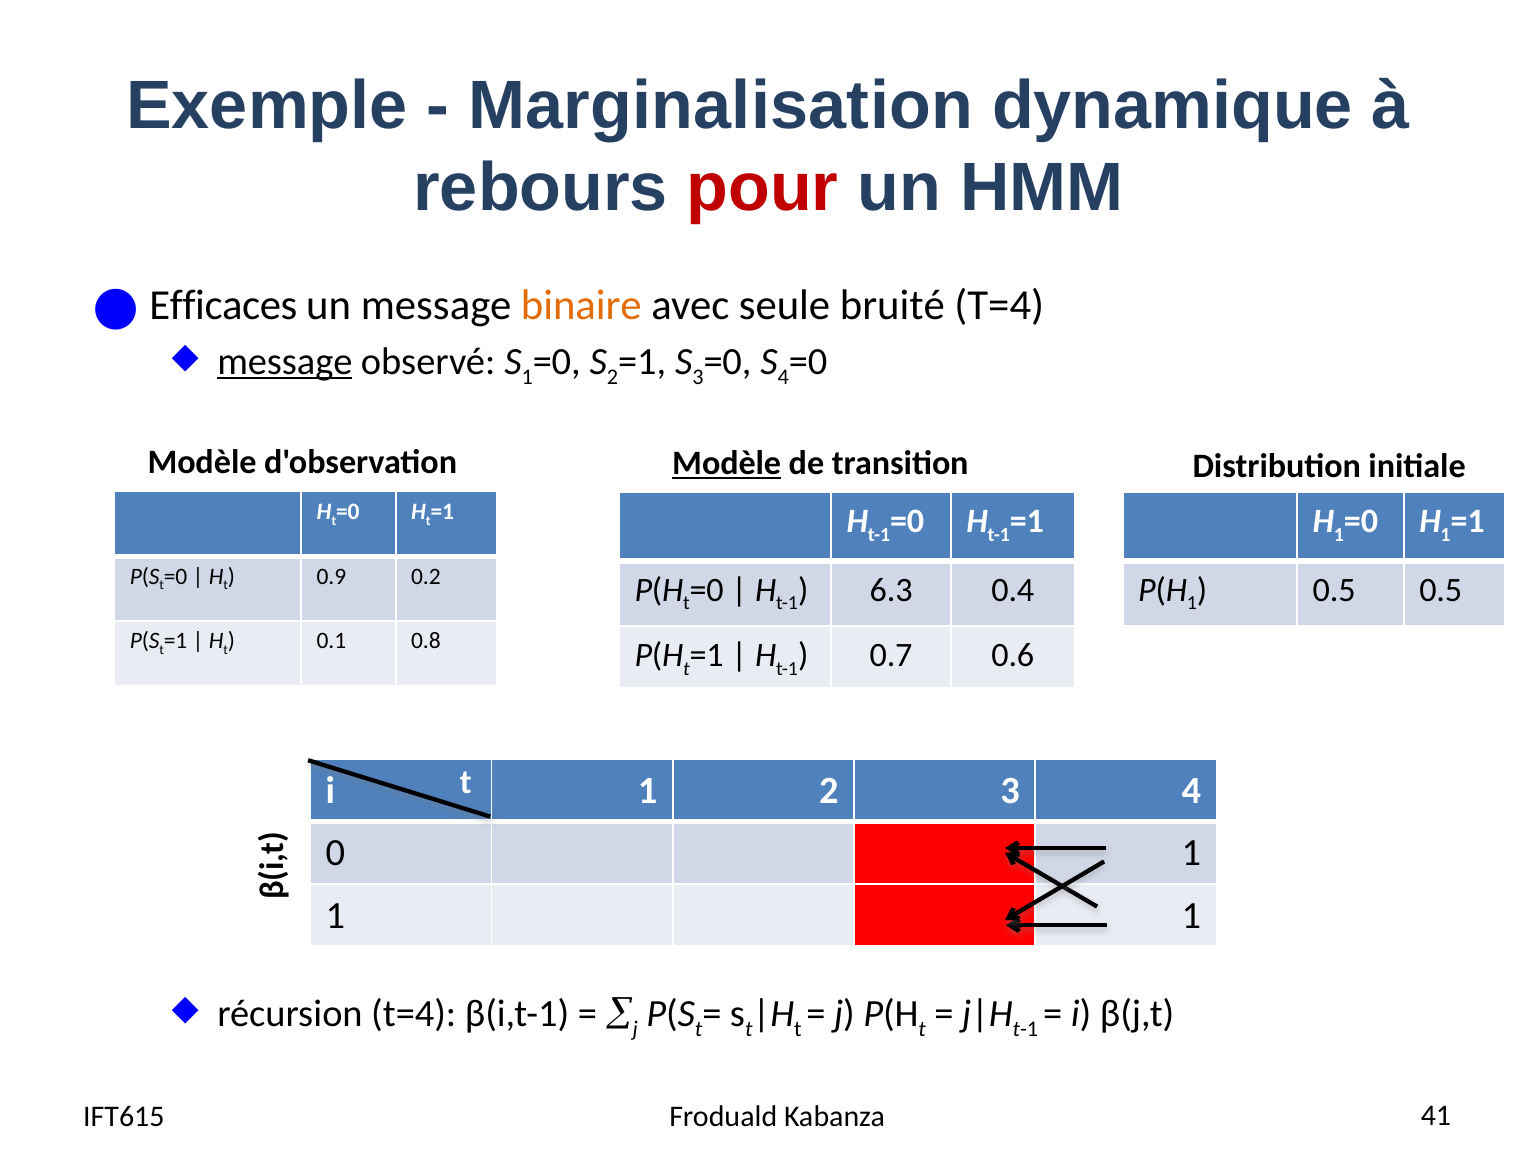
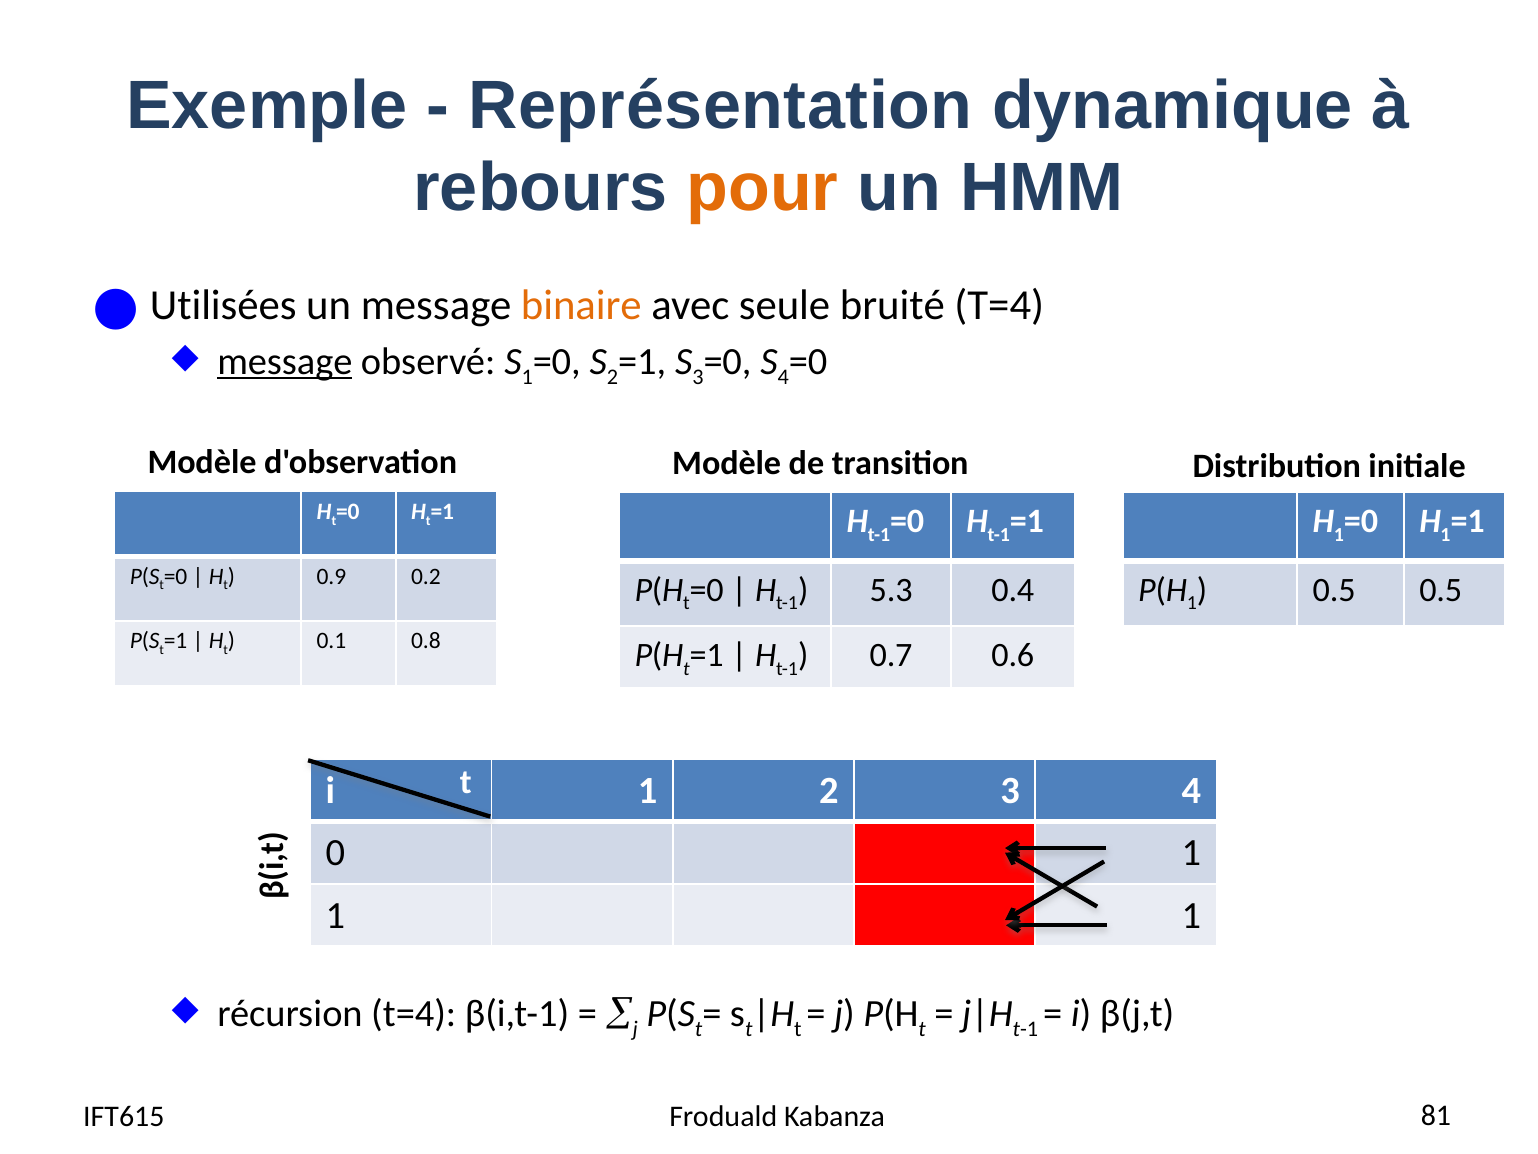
Marginalisation: Marginalisation -> Représentation (720, 106)
pour colour: red -> orange (763, 188)
Efficaces: Efficaces -> Utilisées (223, 305)
Modèle underline: present -> none (727, 463)
6.3: 6.3 -> 5.3 (891, 590)
41: 41 -> 81 (1436, 1116)
